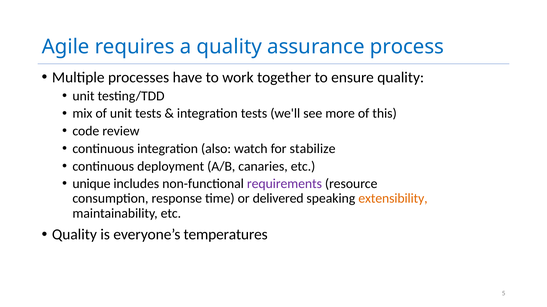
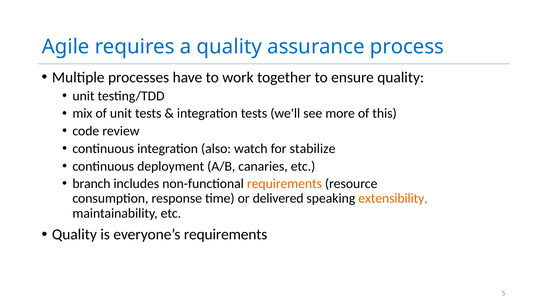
unique: unique -> branch (91, 184)
requirements colour: purple -> orange (284, 184)
everyone’s temperatures: temperatures -> requirements (226, 235)
